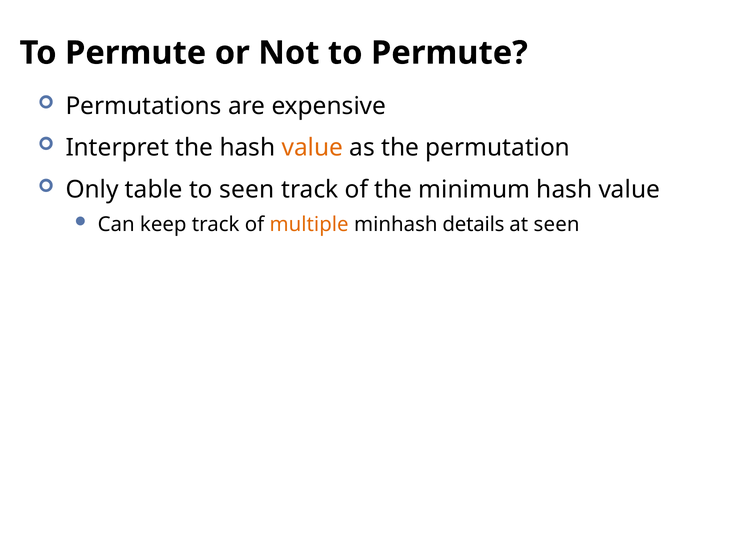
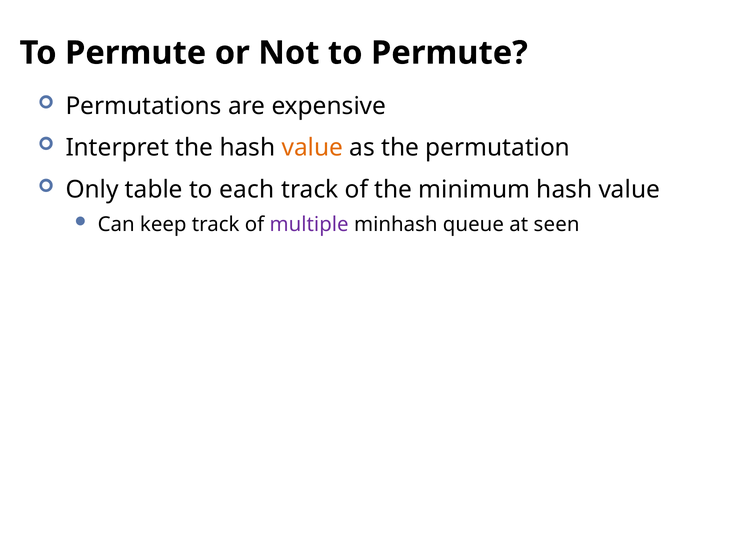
to seen: seen -> each (247, 189)
multiple colour: orange -> purple (309, 224)
details: details -> queue (473, 224)
